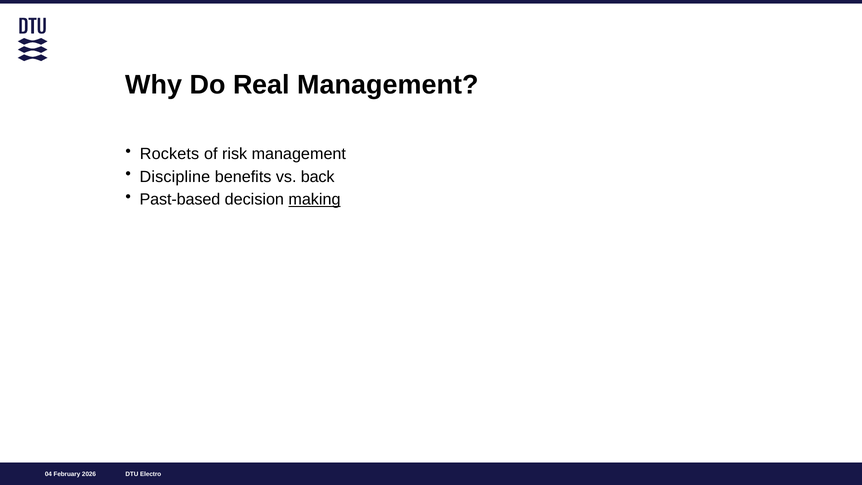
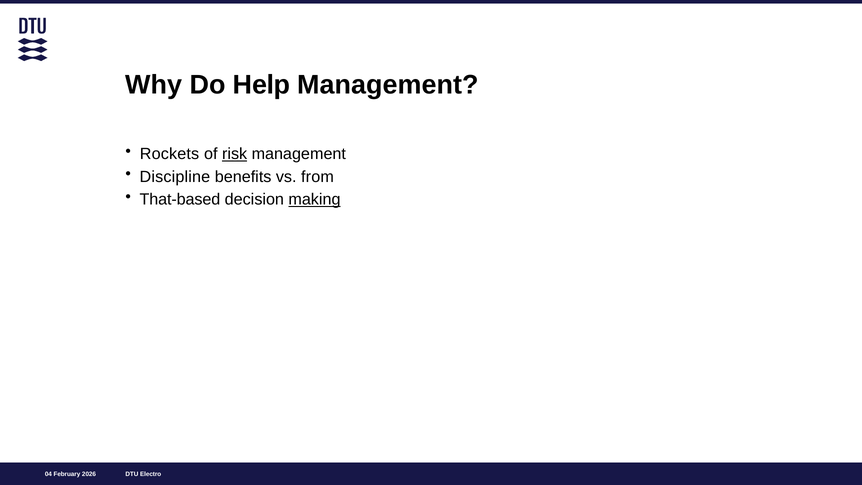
Real: Real -> Help (262, 85)
risk underline: none -> present (235, 154)
back: back -> from (318, 177)
Past‑based: Past‑based -> That‑based (180, 199)
